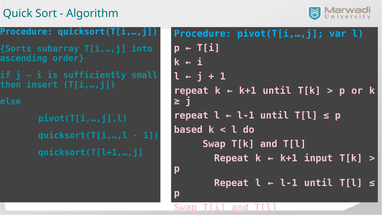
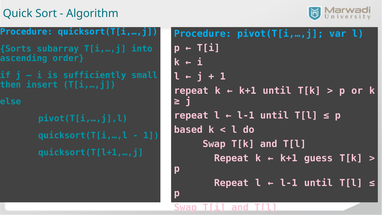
input: input -> guess (318, 158)
